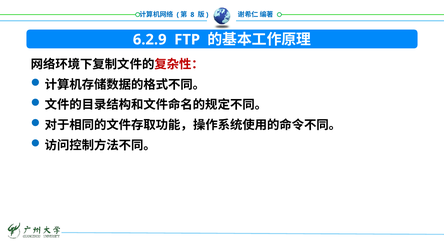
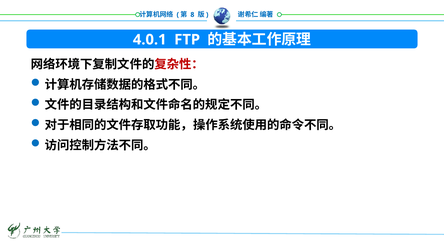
6.2.9: 6.2.9 -> 4.0.1 (150, 40)
